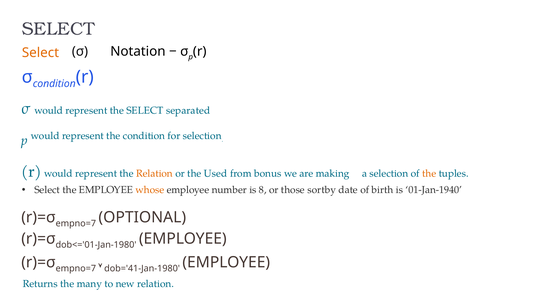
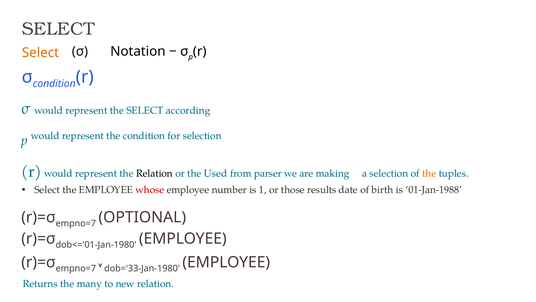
separated: separated -> according (188, 110)
Relation colour: orange -> black (154, 173)
bonus: bonus -> parser (268, 173)
whose colour: orange -> red (150, 190)
8: 8 -> 1 (263, 190)
sortby: sortby -> results (322, 190)
01-Jan-1940: 01-Jan-1940 -> 01-Jan-1988 (434, 190)
dob='41-Jan-1980: dob='41-Jan-1980 -> dob='33-Jan-1980 (142, 268)
